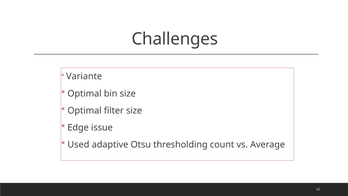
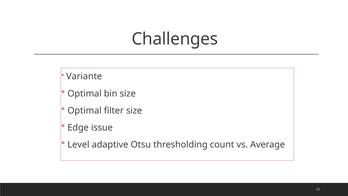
Used: Used -> Level (78, 144)
